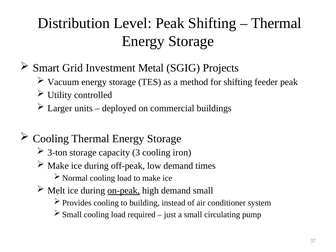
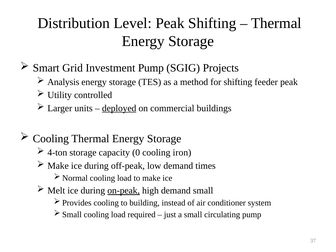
Investment Metal: Metal -> Pump (151, 68)
Vacuum: Vacuum -> Analysis (63, 82)
deployed underline: none -> present (119, 108)
3-ton: 3-ton -> 4-ton (57, 153)
3: 3 -> 0 (136, 153)
